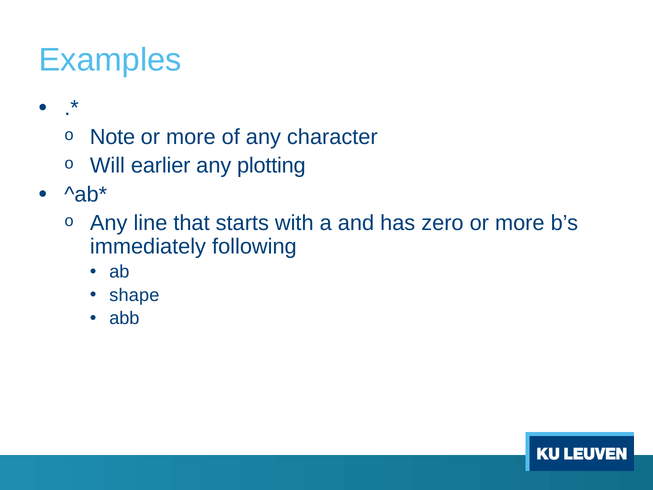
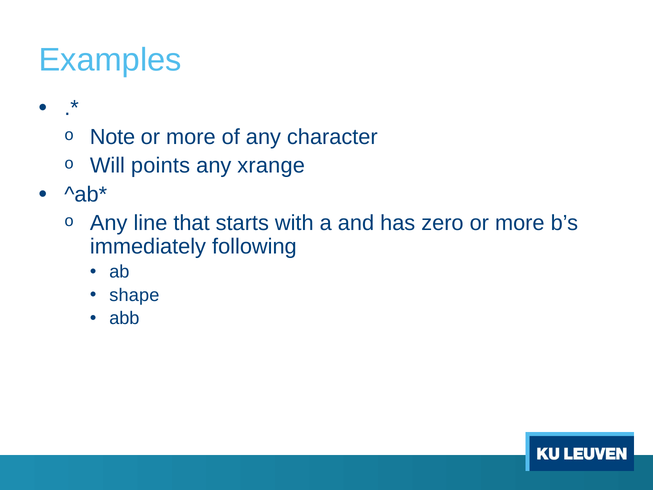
earlier: earlier -> points (161, 166)
plotting: plotting -> xrange (271, 166)
